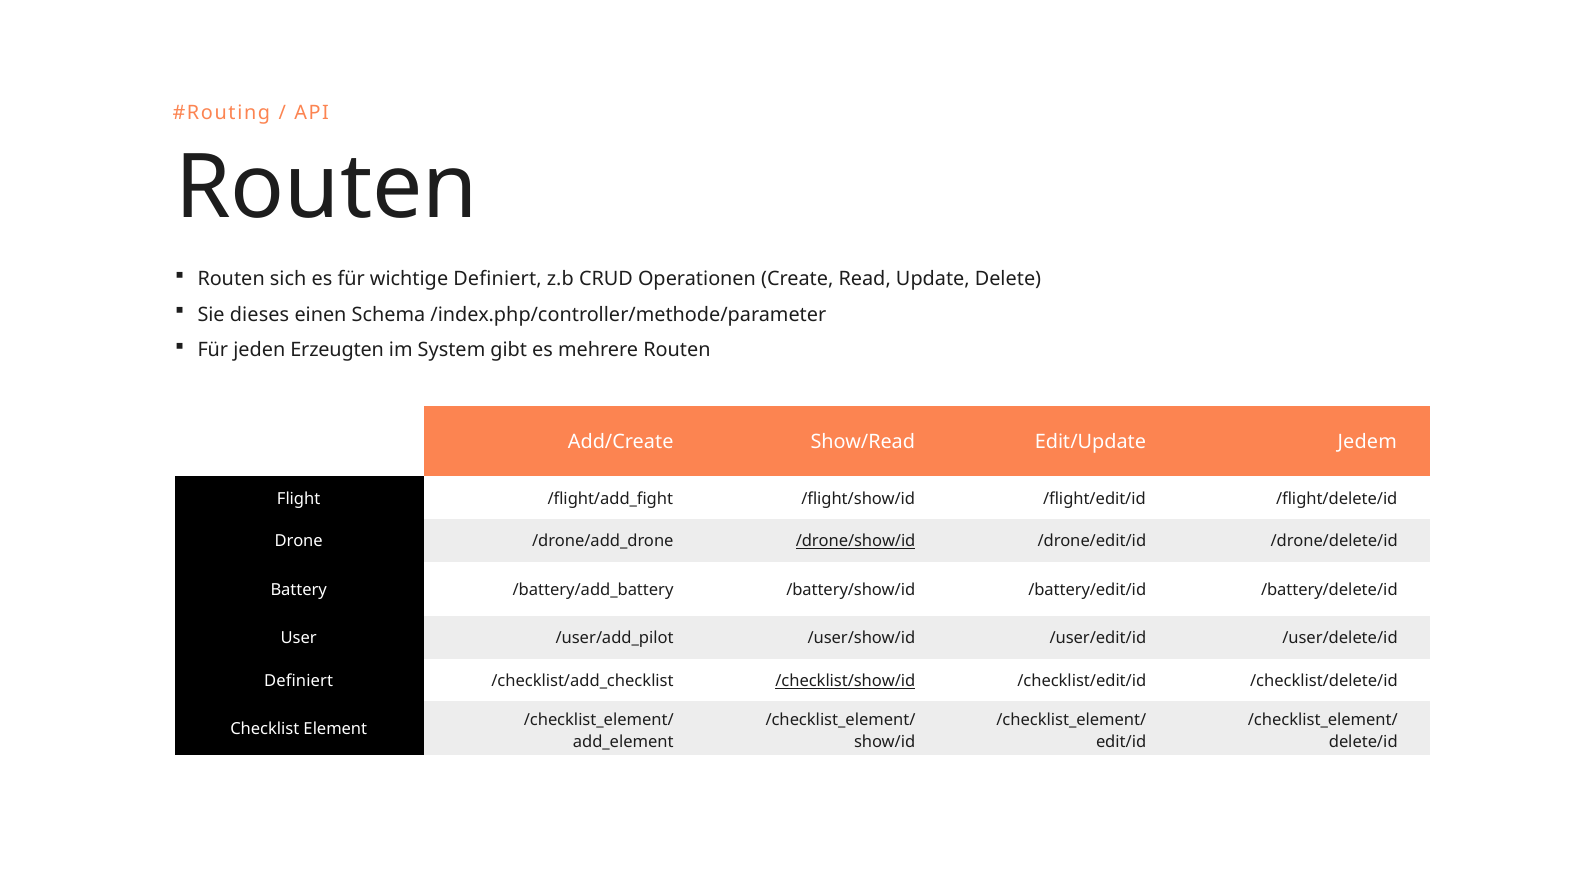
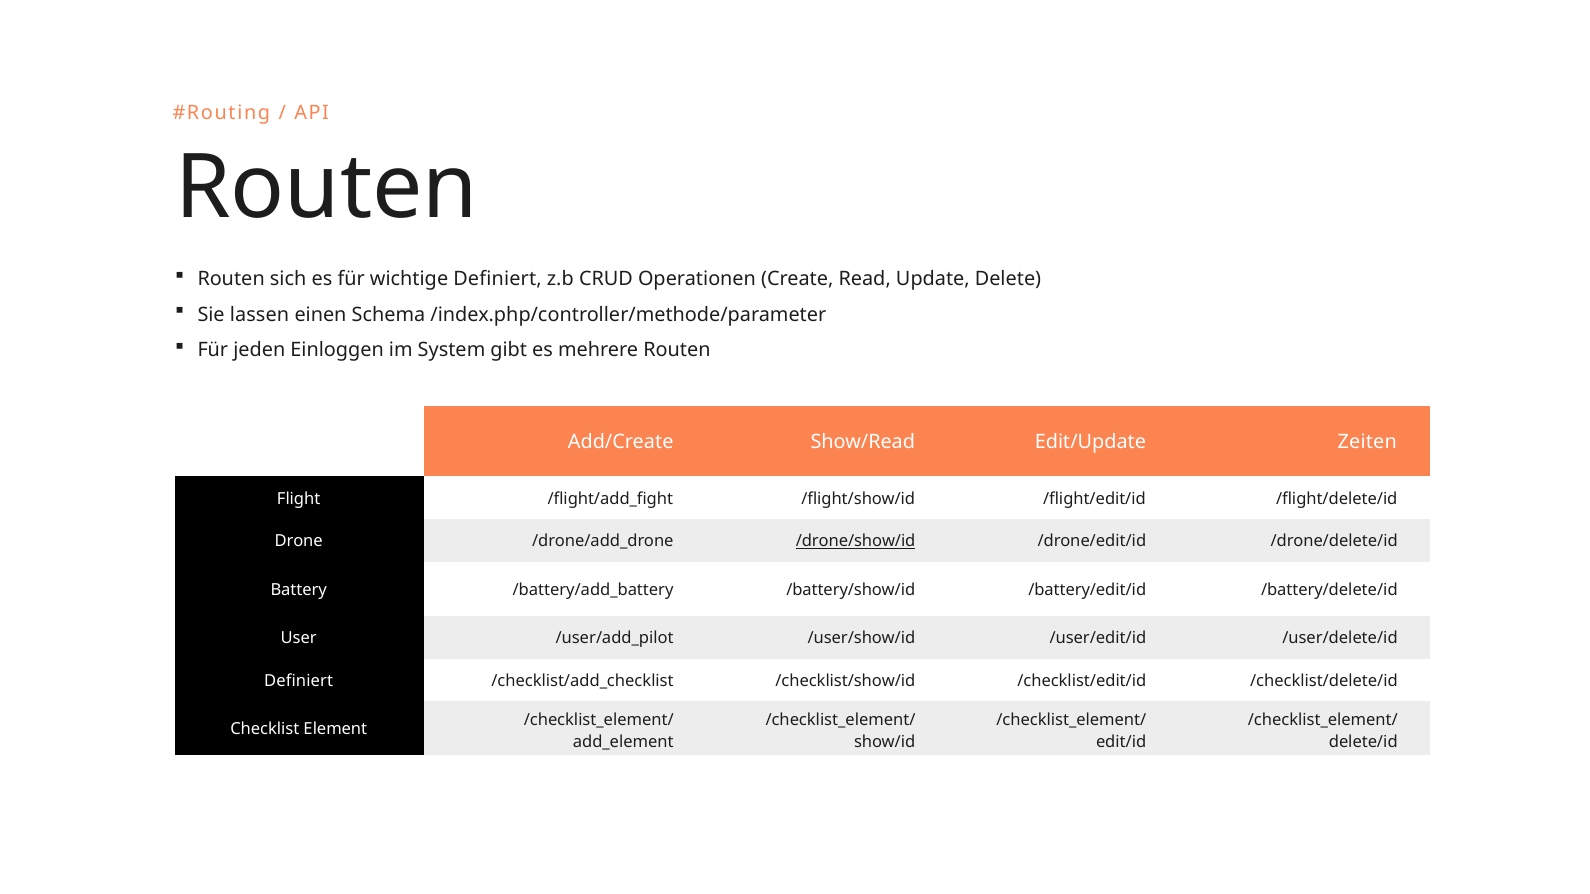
dieses: dieses -> lassen (260, 315)
Erzeugten: Erzeugten -> Einloggen (337, 350)
Jedem: Jedem -> Zeiten (1367, 442)
/checklist/show/id underline: present -> none (845, 681)
